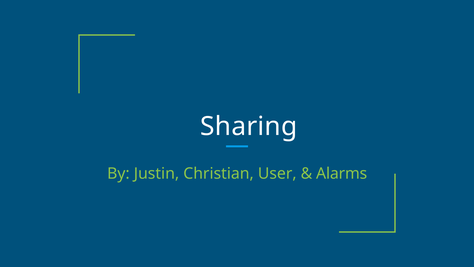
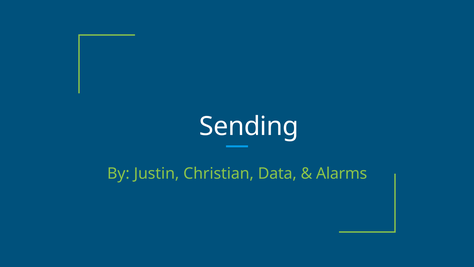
Sharing: Sharing -> Sending (249, 126)
User: User -> Data (277, 173)
